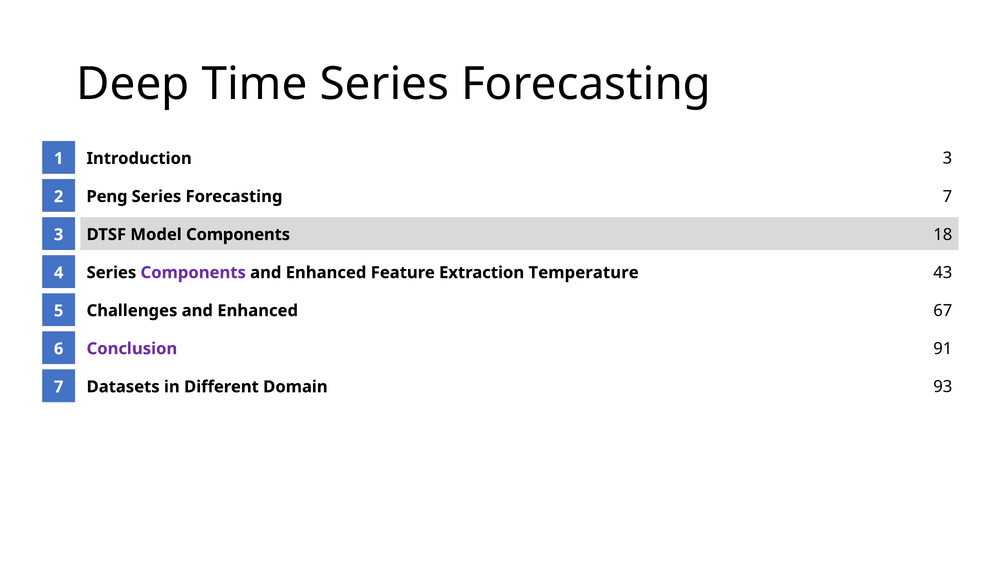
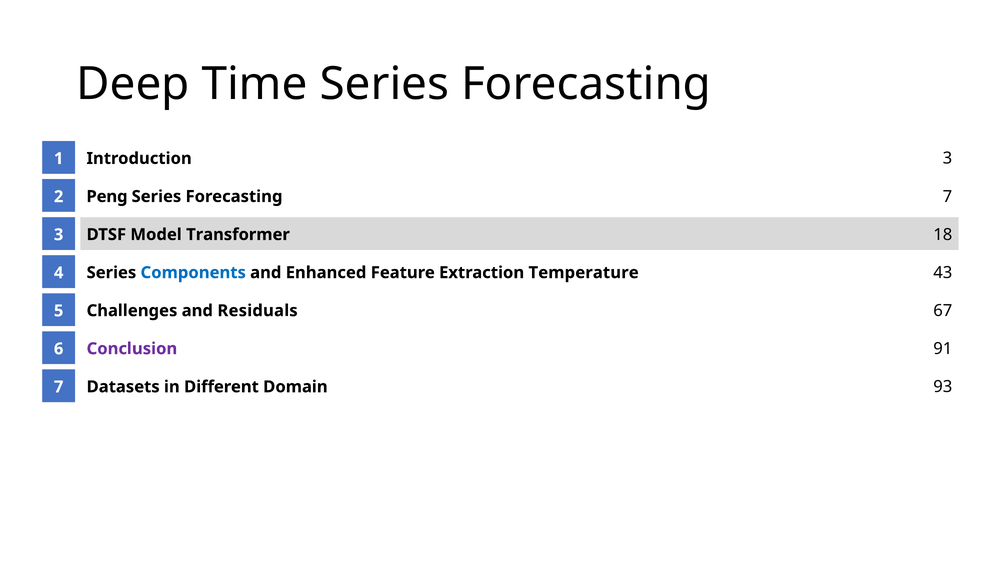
Model Components: Components -> Transformer (238, 235)
Components colour: purple -> blue (193, 273)
Challenges and Enhanced: Enhanced -> Residuals (258, 311)
